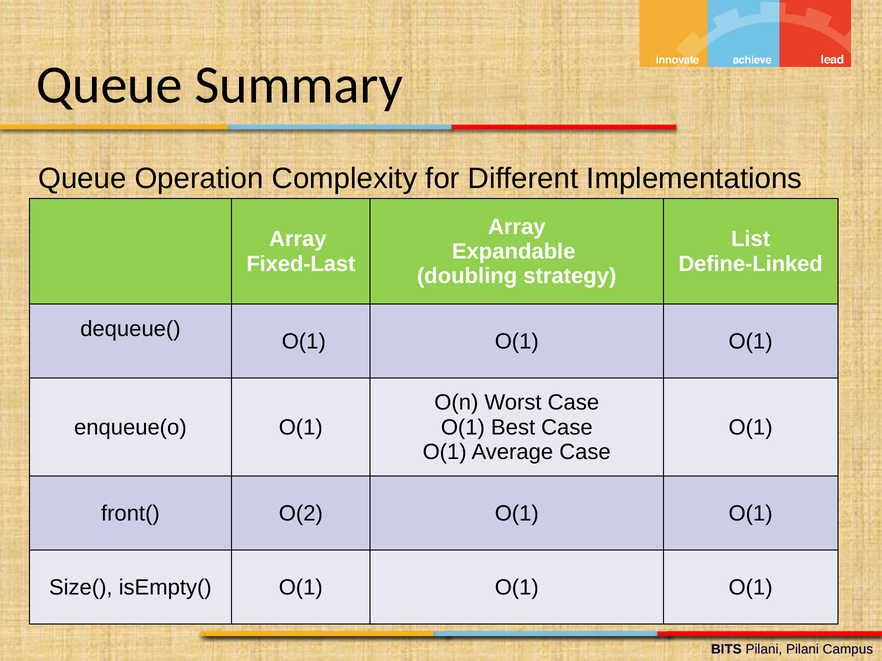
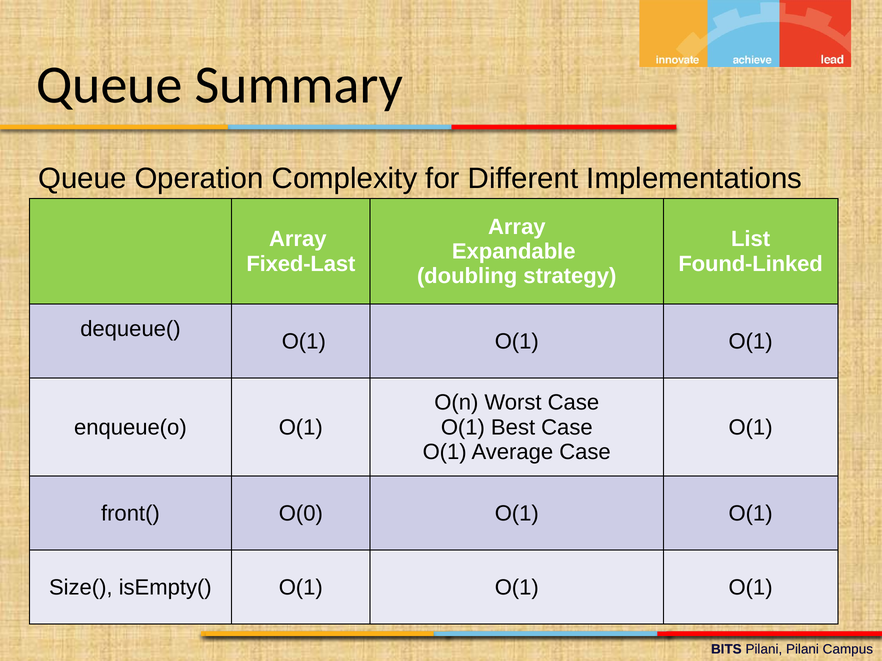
Define-Linked: Define-Linked -> Found-Linked (751, 264)
O(2: O(2 -> O(0 (301, 514)
